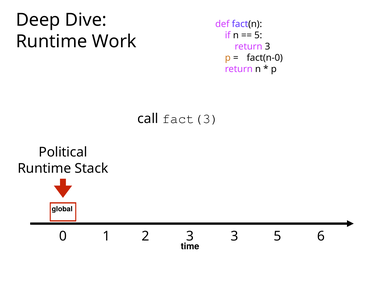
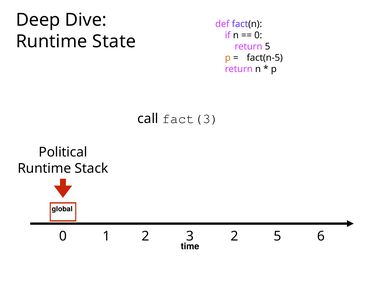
5: 5 -> 0 (258, 35)
Work: Work -> State (114, 42)
return 3: 3 -> 5 (268, 47)
fact(n-0: fact(n-0 -> fact(n-5 (265, 58)
3 3: 3 -> 2 (235, 236)
